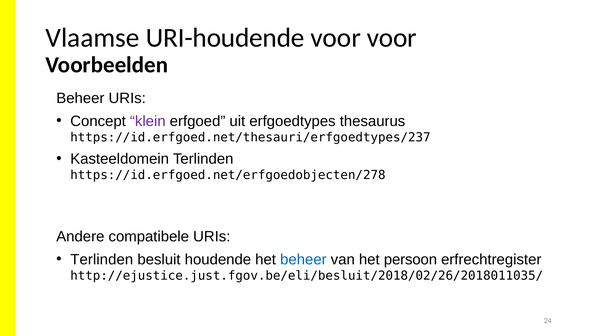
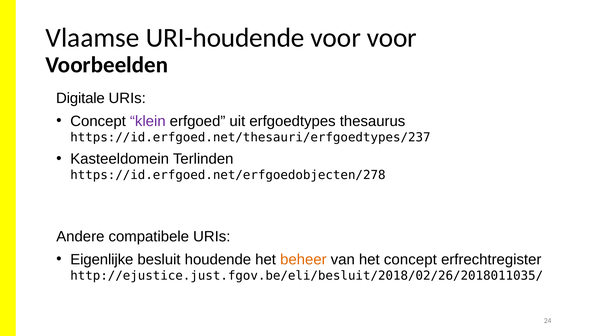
Beheer: Beheer -> Digitale (80, 98)
Terlinden: Terlinden -> Eigenlijke (102, 259)
beheer colour: blue -> orange (303, 259)
het persoon: persoon -> concept (410, 259)
